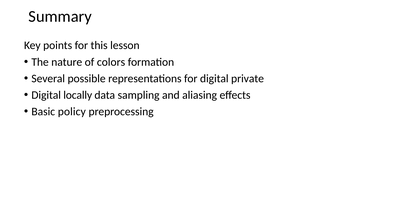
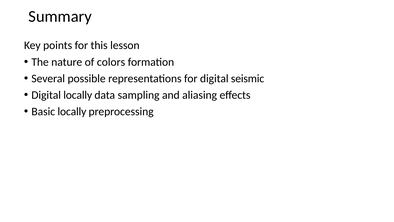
private: private -> seismic (248, 78)
Basic policy: policy -> locally (72, 111)
